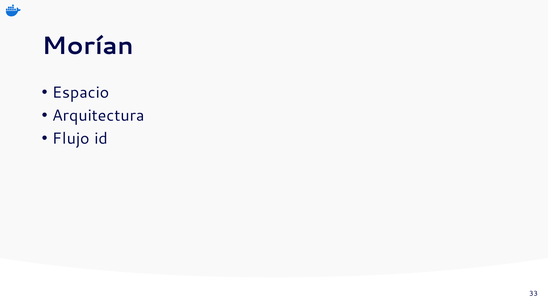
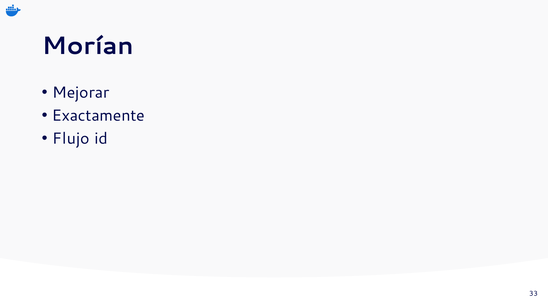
Espacio: Espacio -> Mejorar (81, 93)
Arquitectura: Arquitectura -> Exactamente (98, 116)
